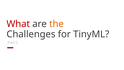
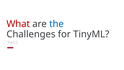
the colour: orange -> blue (57, 24)
